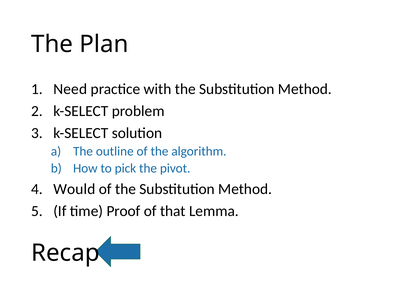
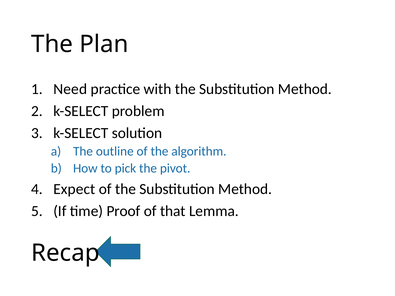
Would: Would -> Expect (74, 189)
